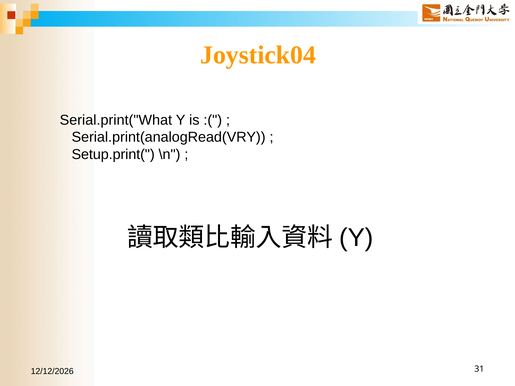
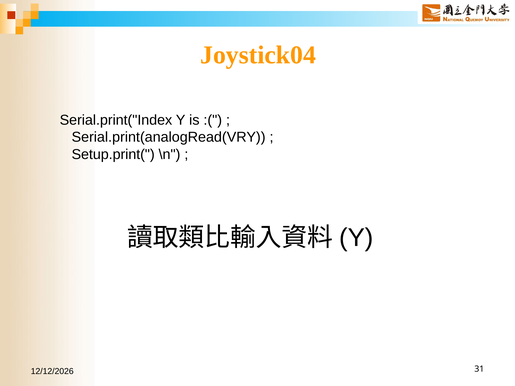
Serial.print("What: Serial.print("What -> Serial.print("Index (116, 120)
